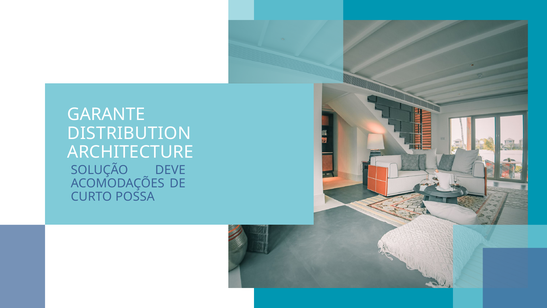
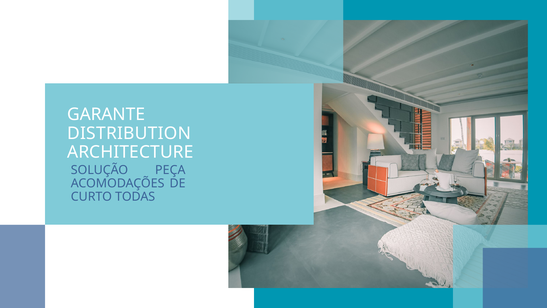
DEVE: DEVE -> PEÇA (170, 170)
POSSA: POSSA -> TODAS (135, 197)
